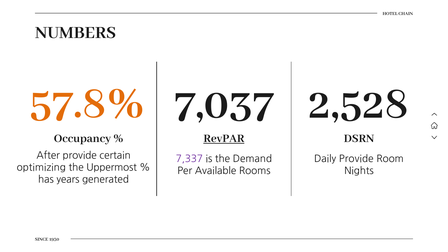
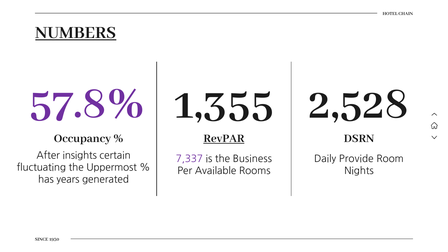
NUMBERS underline: none -> present (76, 32)
57.8% colour: orange -> purple (87, 102)
7,037: 7,037 -> 1,355 (224, 102)
After provide: provide -> insights (80, 156)
Demand: Demand -> Business (252, 159)
optimizing: optimizing -> fluctuating (41, 168)
